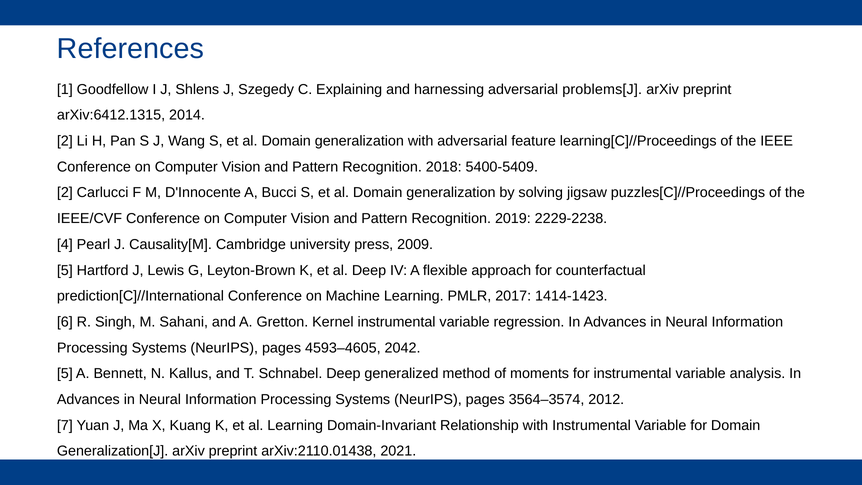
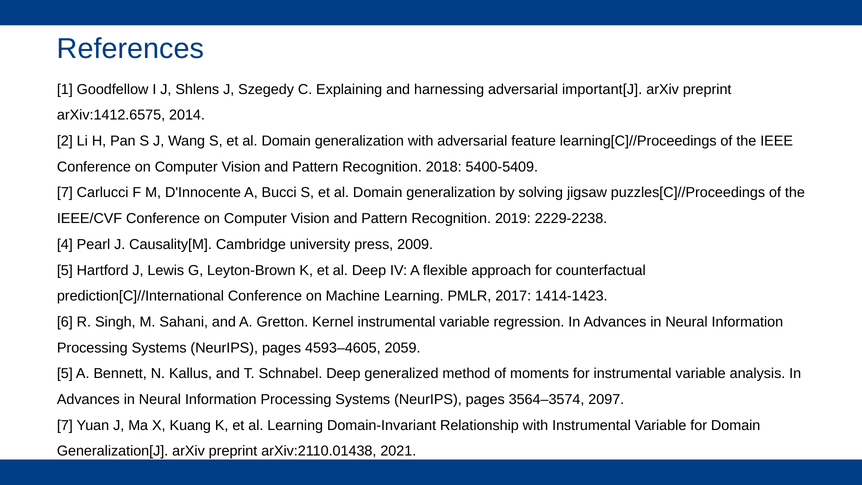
problems[J: problems[J -> important[J (602, 89)
arXiv:6412.1315: arXiv:6412.1315 -> arXiv:1412.6575 (111, 115)
2: 2 -> 7 (65, 193)
2042: 2042 -> 2059 (403, 348)
2012: 2012 -> 2097 (606, 399)
